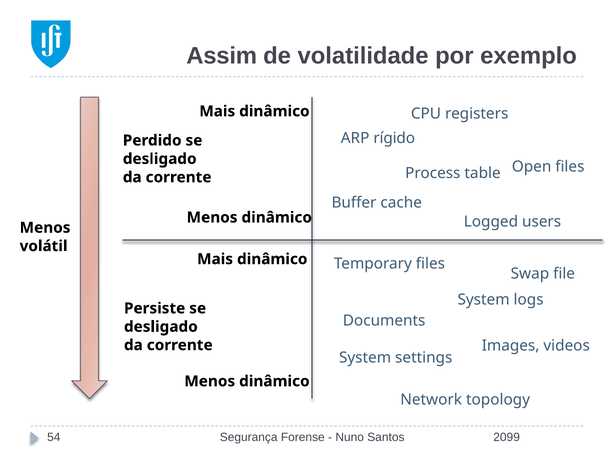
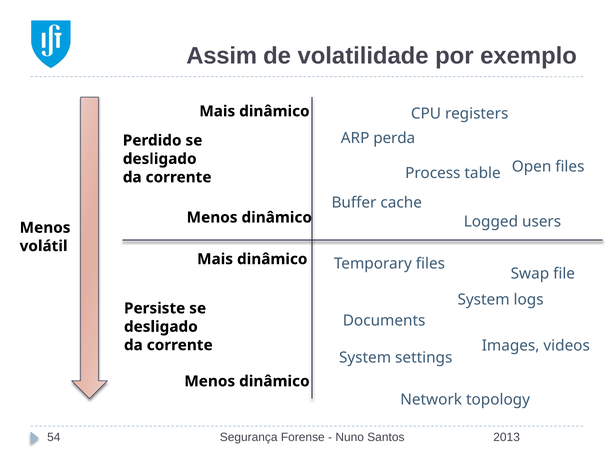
rígido: rígido -> perda (394, 139)
2099: 2099 -> 2013 (507, 438)
